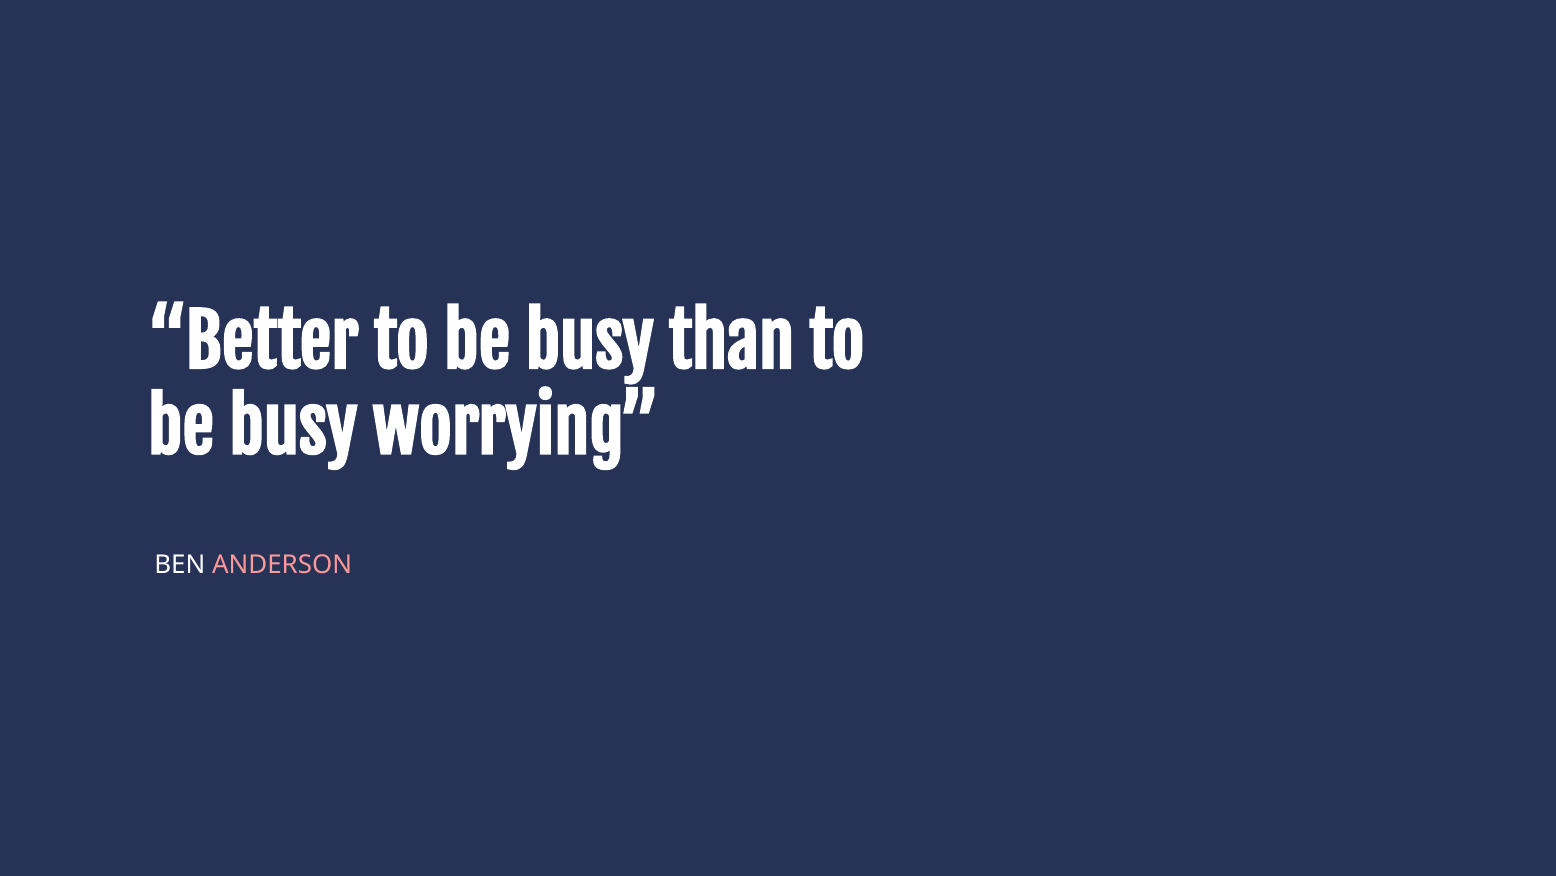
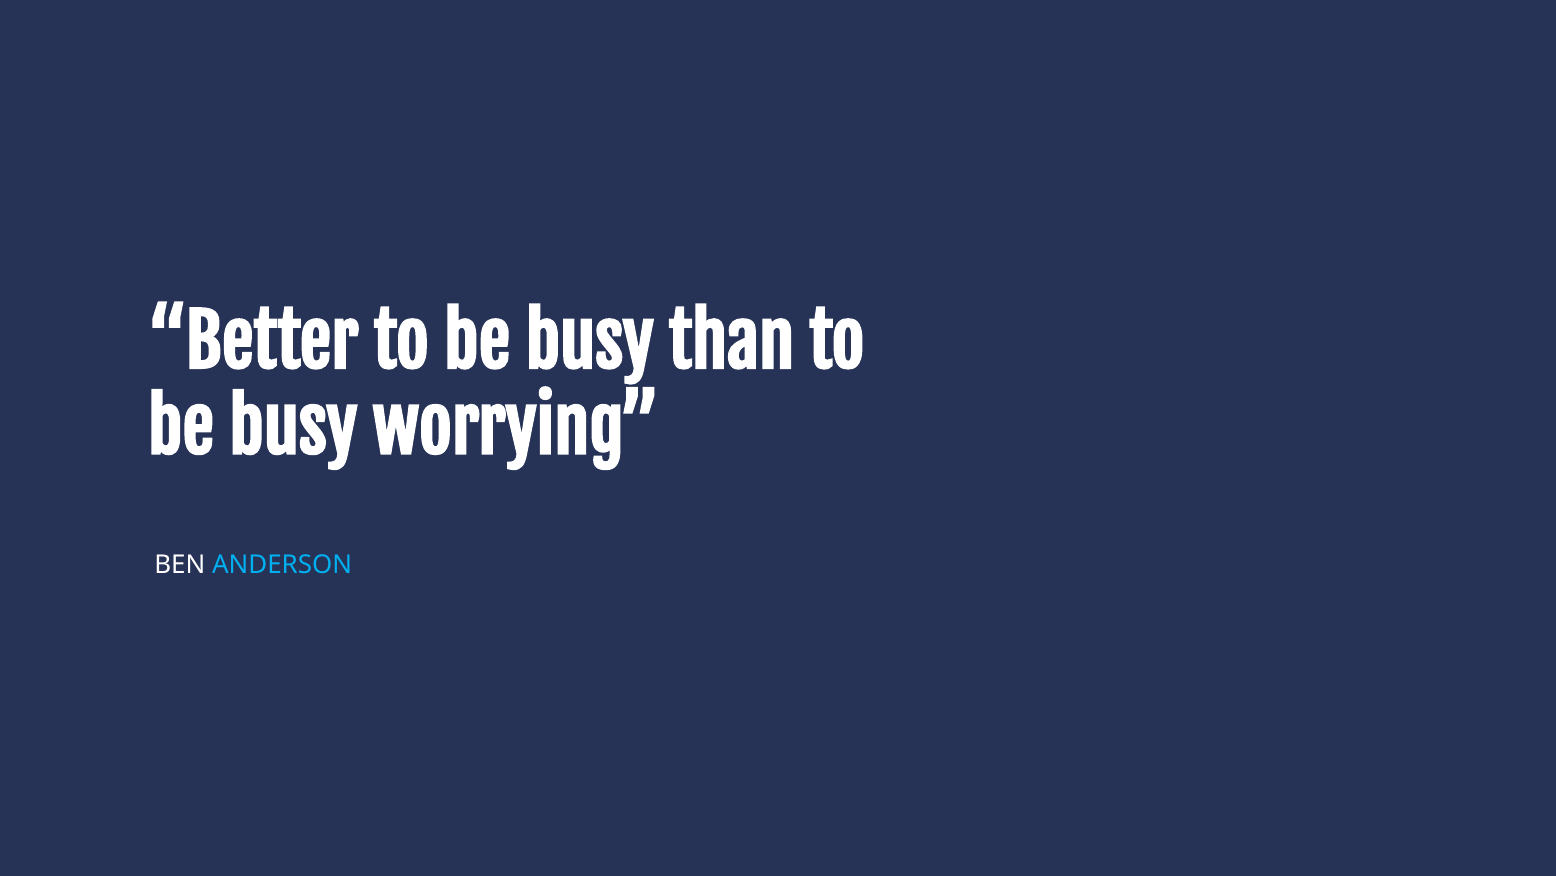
ANDERSON colour: pink -> light blue (282, 565)
